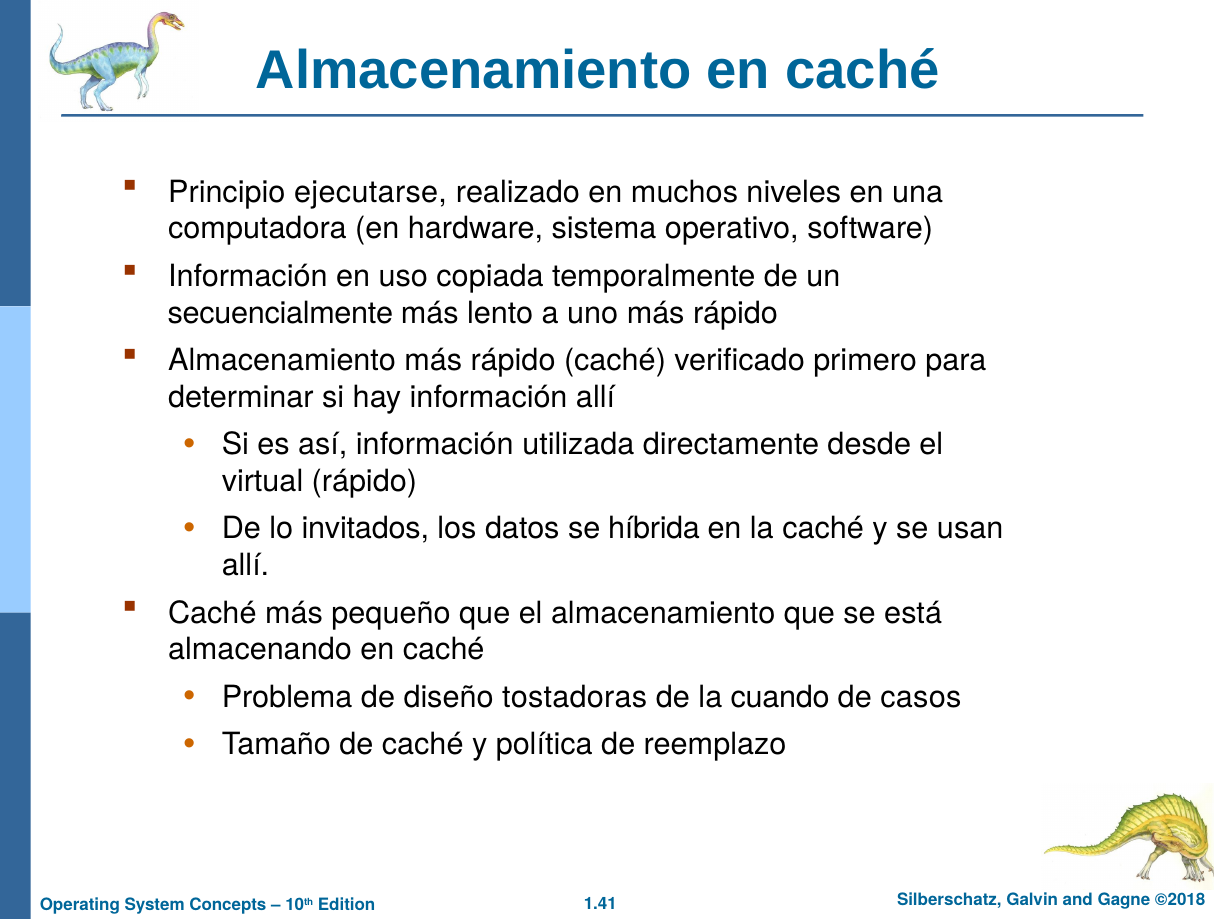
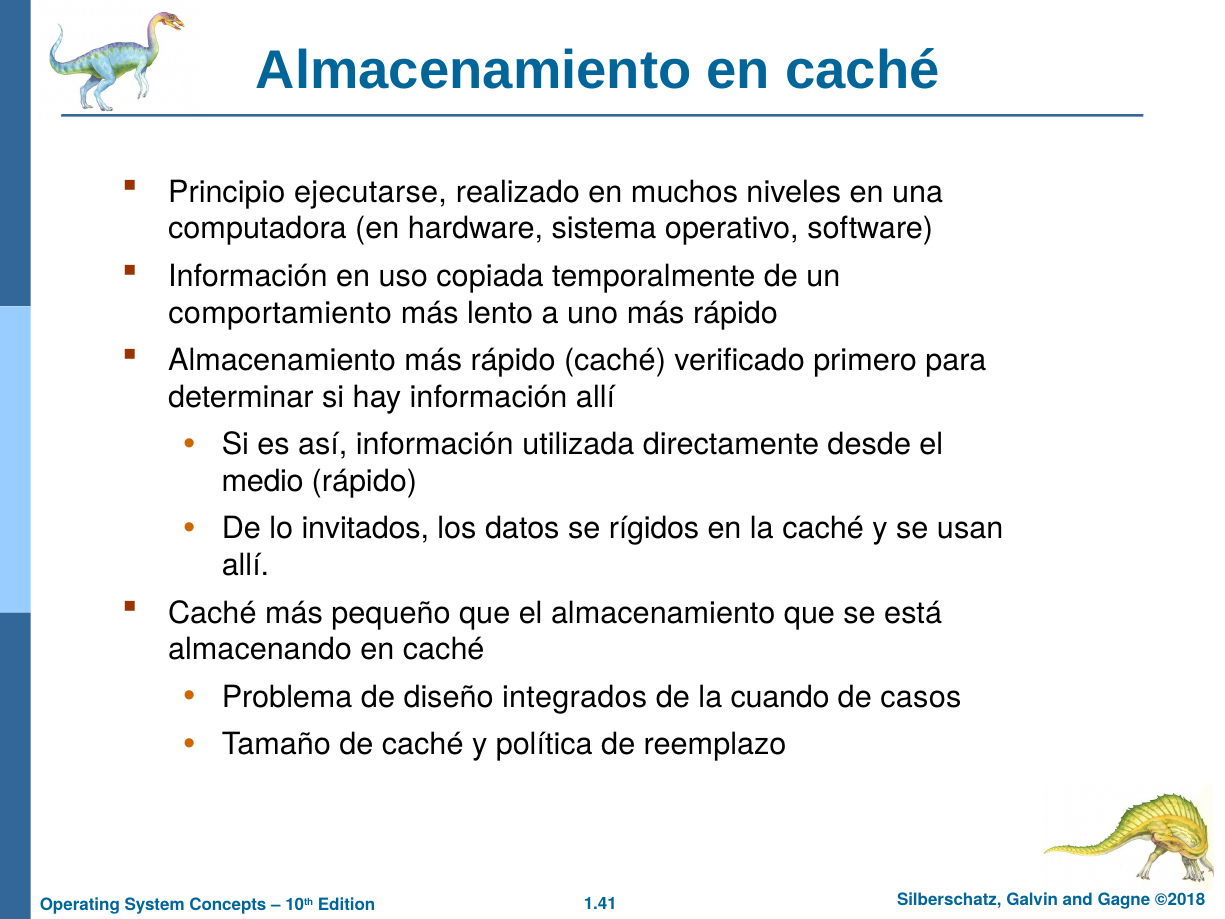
secuencialmente: secuencialmente -> comportamiento (280, 313)
virtual: virtual -> medio (263, 481)
híbrida: híbrida -> rígidos (654, 529)
tostadoras: tostadoras -> integrados (575, 697)
